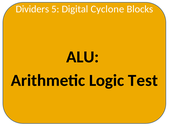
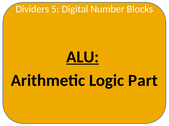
Cyclone: Cyclone -> Number (108, 9)
ALU underline: none -> present (83, 57)
Test: Test -> Part (143, 81)
